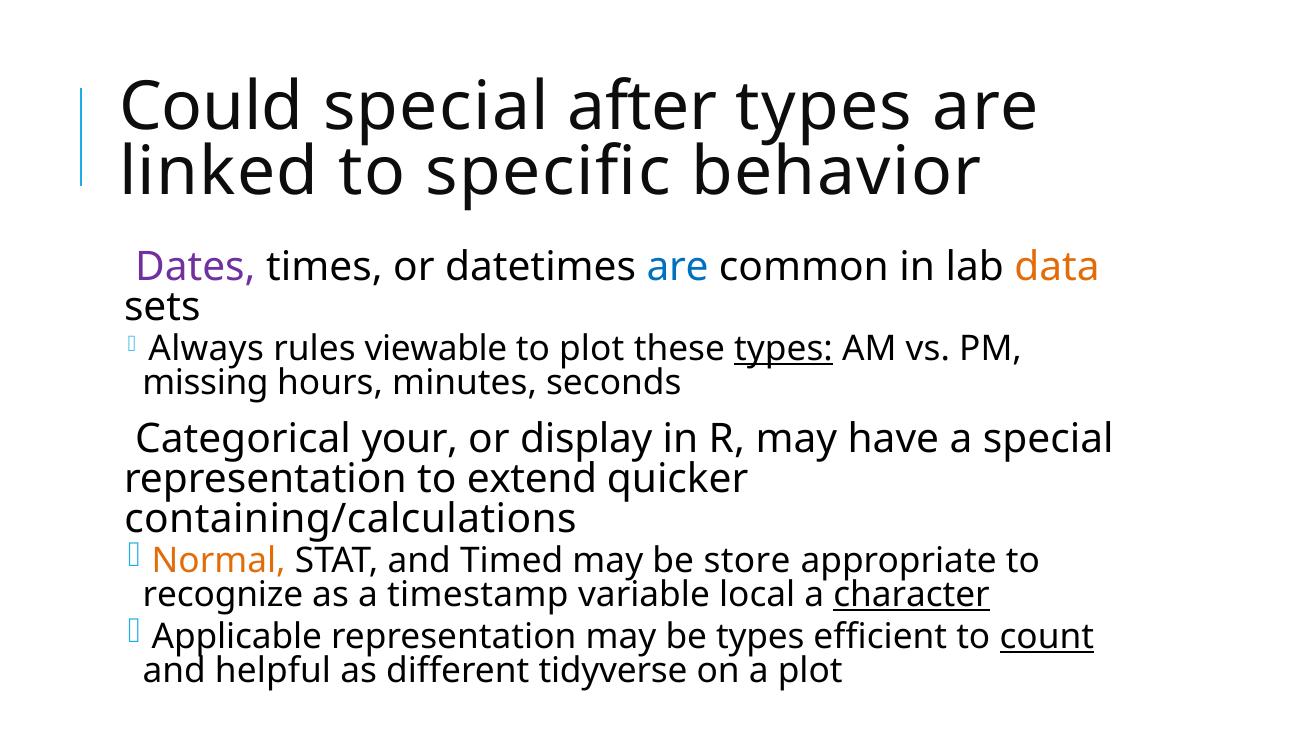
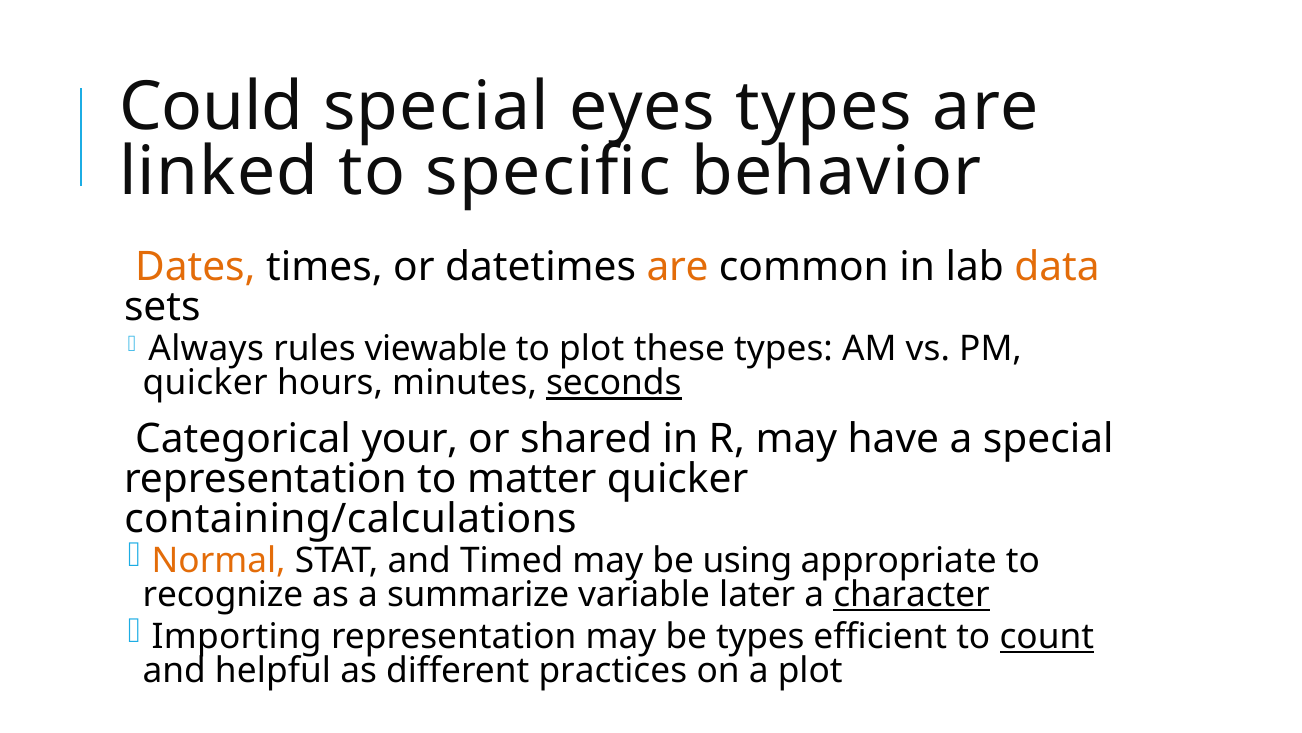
after: after -> eyes (642, 107)
Dates colour: purple -> orange (195, 267)
are colour: blue -> orange (678, 267)
types underline: present -> none (784, 349)
missing: missing -> quicker (205, 383)
seconds underline: none -> present (614, 383)
display: display -> shared (586, 439)
extend: extend -> matter (532, 479)
store: store -> using (747, 560)
timestamp: timestamp -> summarize (478, 594)
local: local -> later (757, 594)
Applicable: Applicable -> Importing (237, 636)
tidyverse: tidyverse -> practices (613, 670)
